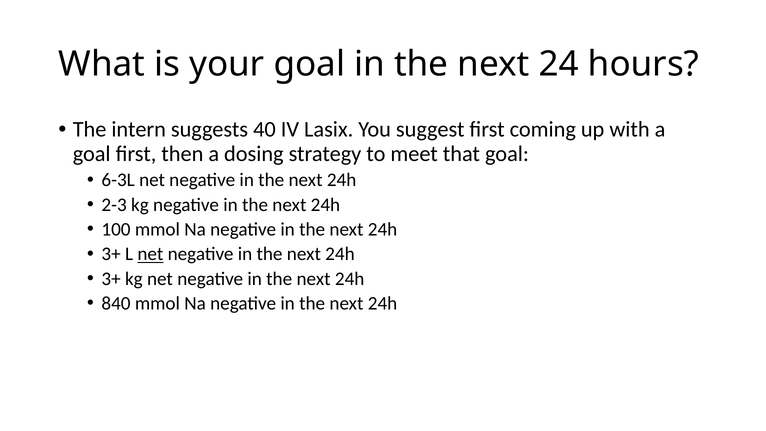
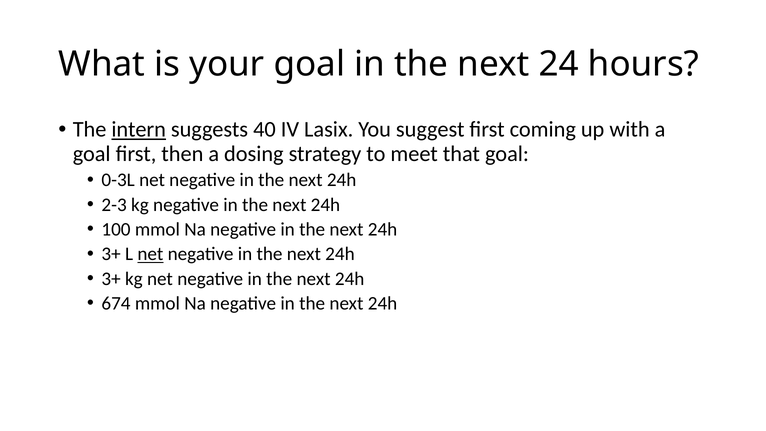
intern underline: none -> present (139, 130)
6-3L: 6-3L -> 0-3L (118, 180)
840: 840 -> 674 (116, 303)
